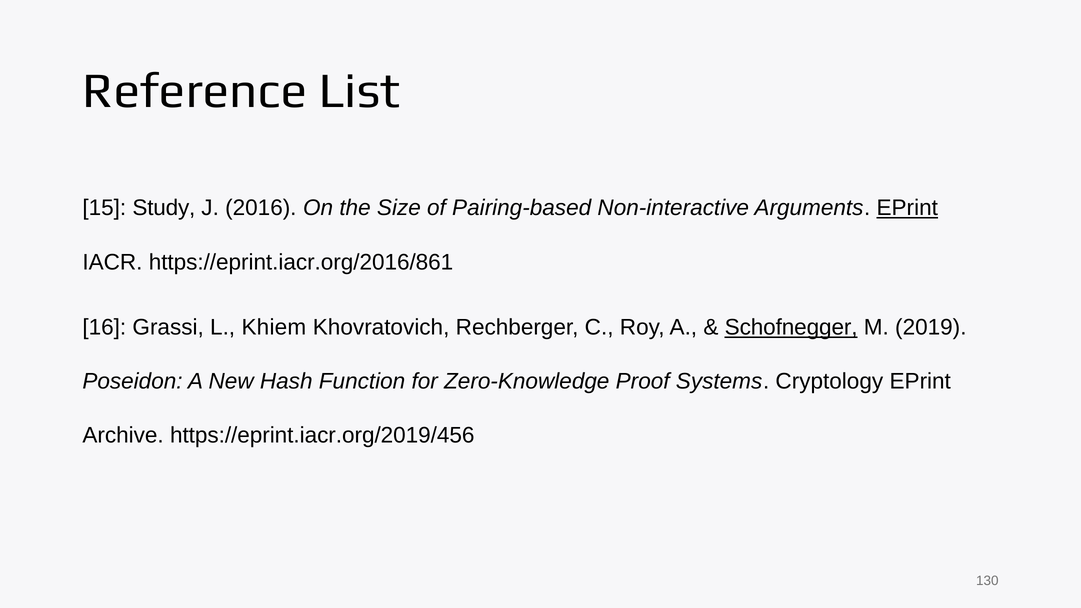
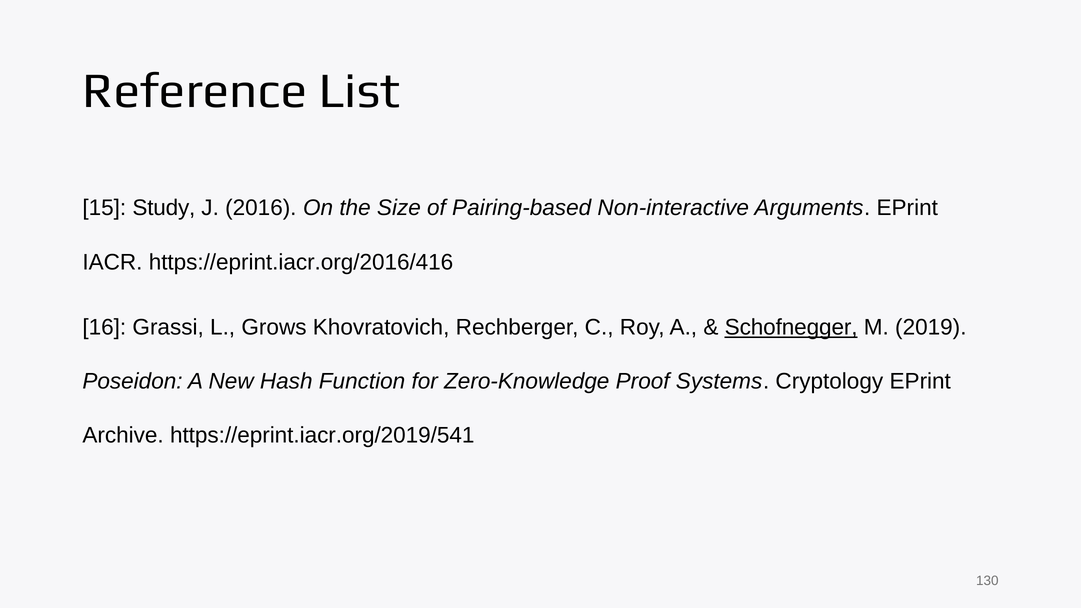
EPrint underline: present -> none (907, 208)
https://eprint.iacr.org/2016/861: https://eprint.iacr.org/2016/861 -> https://eprint.iacr.org/2016/416 (301, 262)
Khiem: Khiem -> Grows (274, 327)
https://eprint.iacr.org/2019/456: https://eprint.iacr.org/2019/456 -> https://eprint.iacr.org/2019/541 (322, 436)
